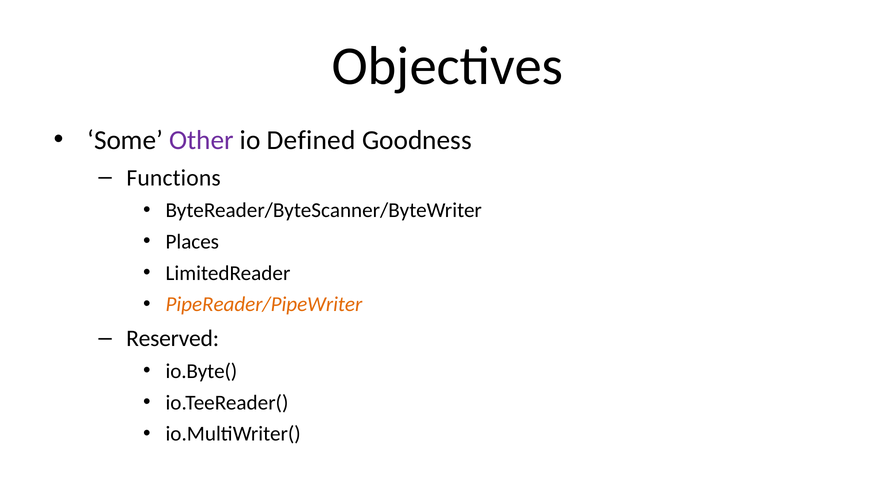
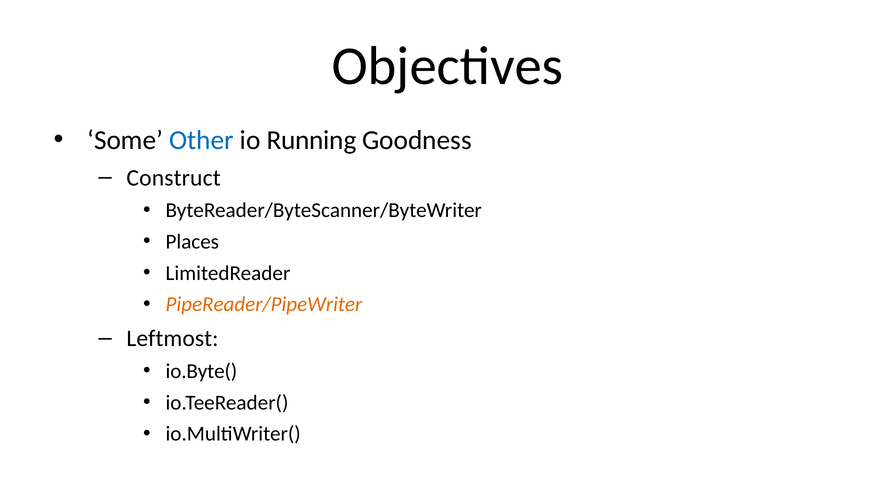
Other colour: purple -> blue (201, 140)
Defined: Defined -> Running (312, 140)
Functions: Functions -> Construct (174, 178)
Reserved: Reserved -> Leftmost (172, 338)
